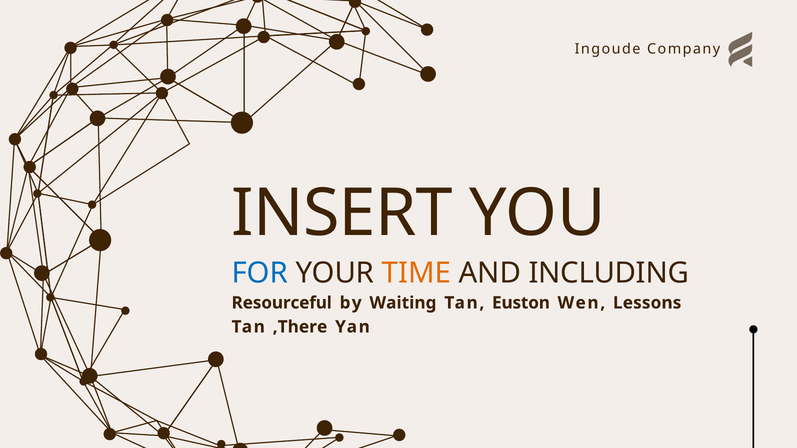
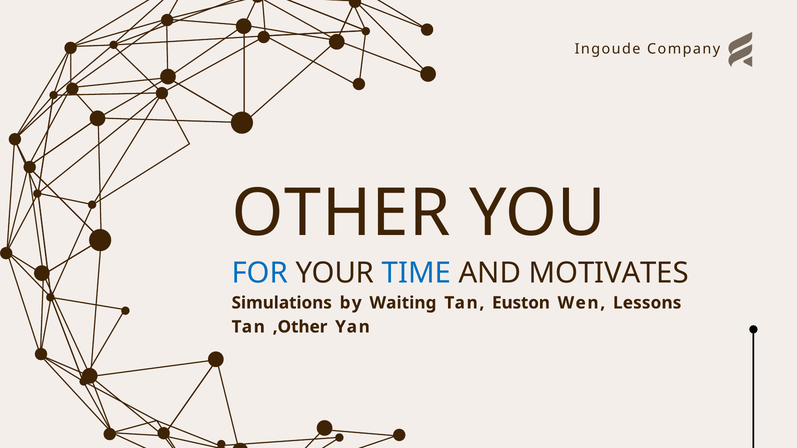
INSERT: INSERT -> OTHER (341, 214)
TIME colour: orange -> blue (416, 273)
INCLUDING: INCLUDING -> MOTIVATES (609, 273)
Resourceful: Resourceful -> Simulations (282, 303)
,There: ,There -> ,Other (300, 327)
